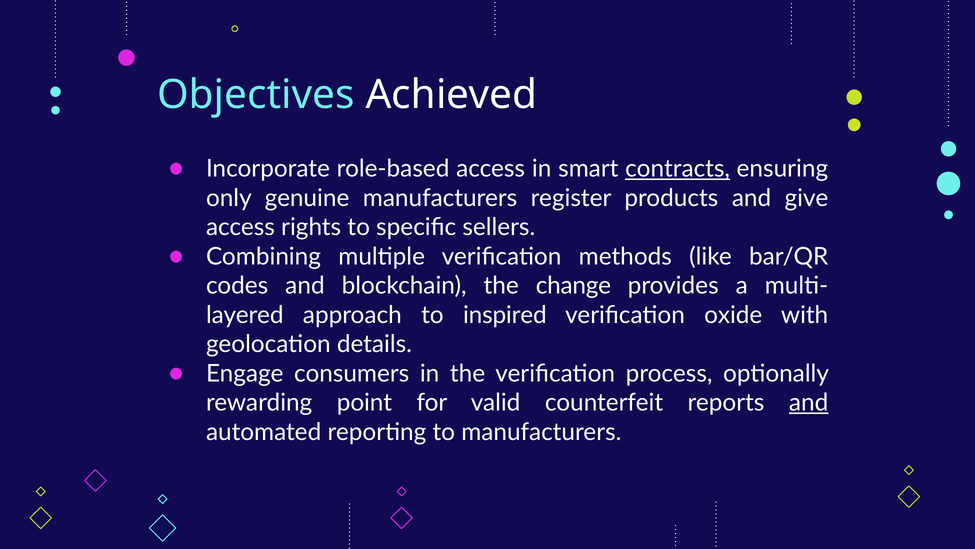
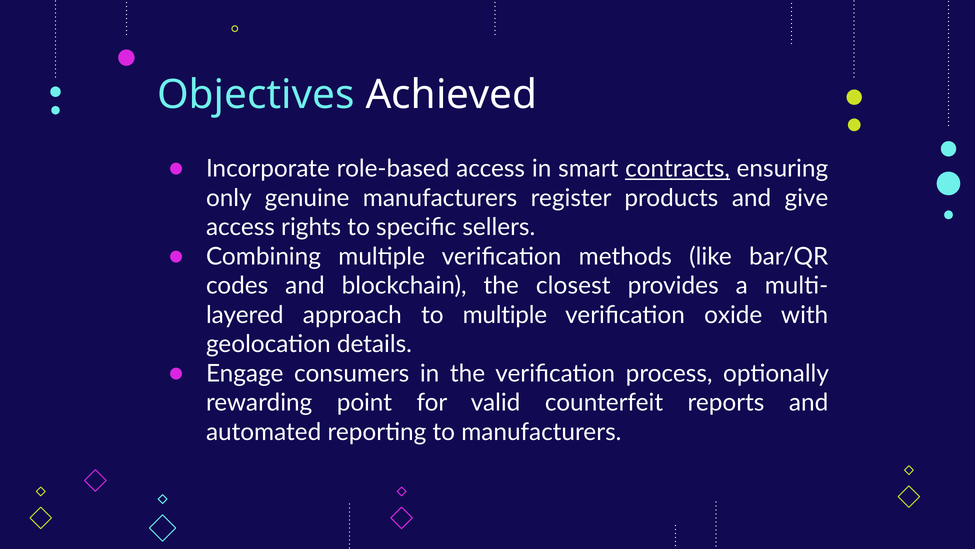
change: change -> closest (573, 286)
to inspired: inspired -> multiple (505, 315)
and underline: present -> none (809, 403)
